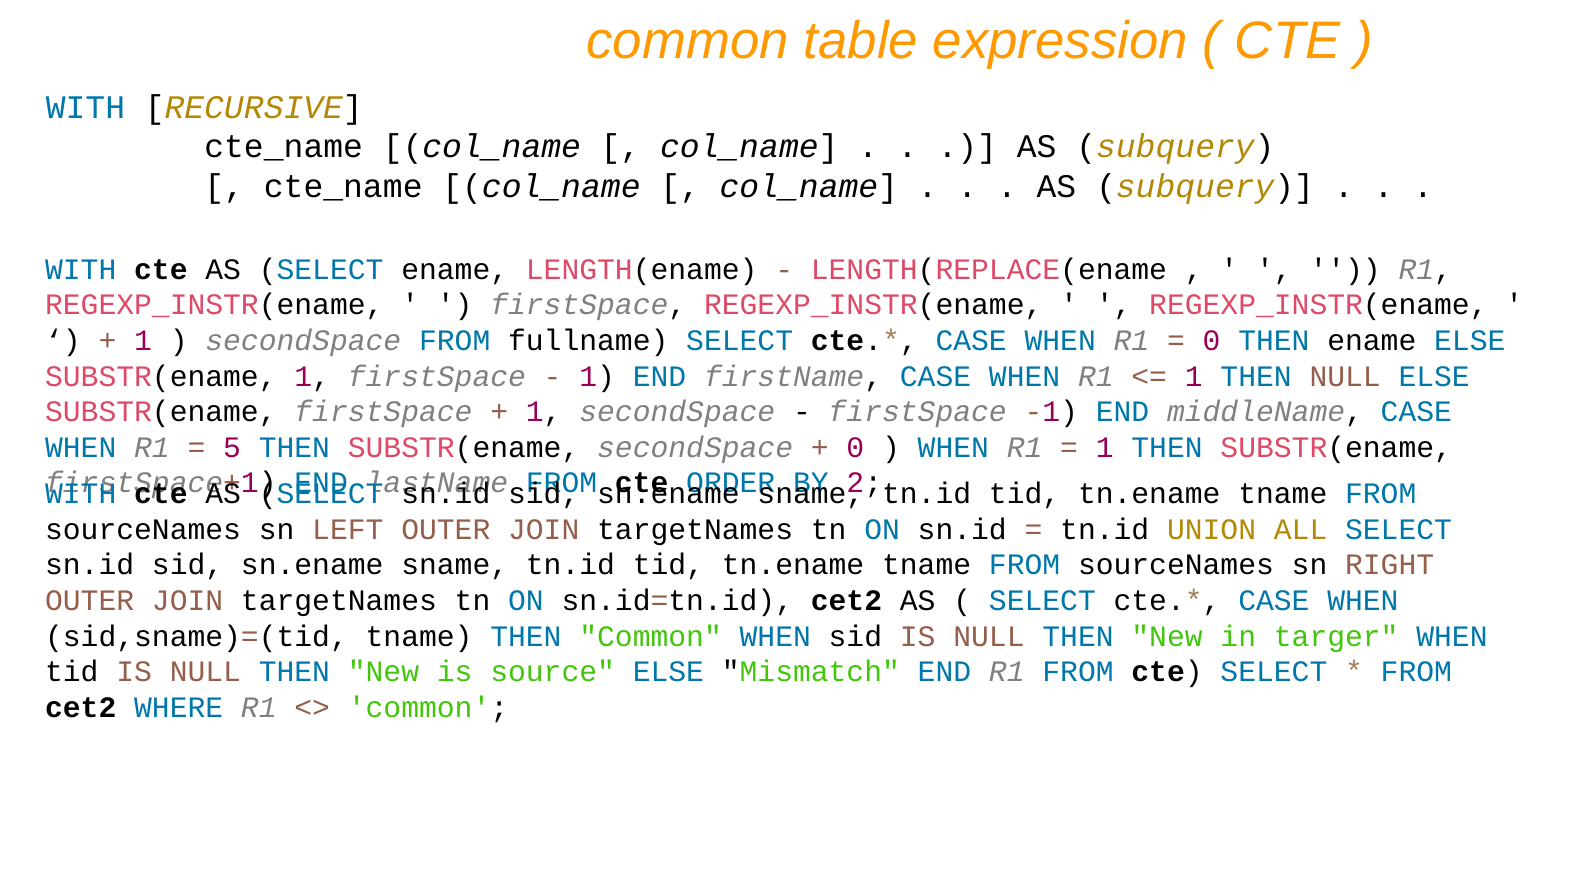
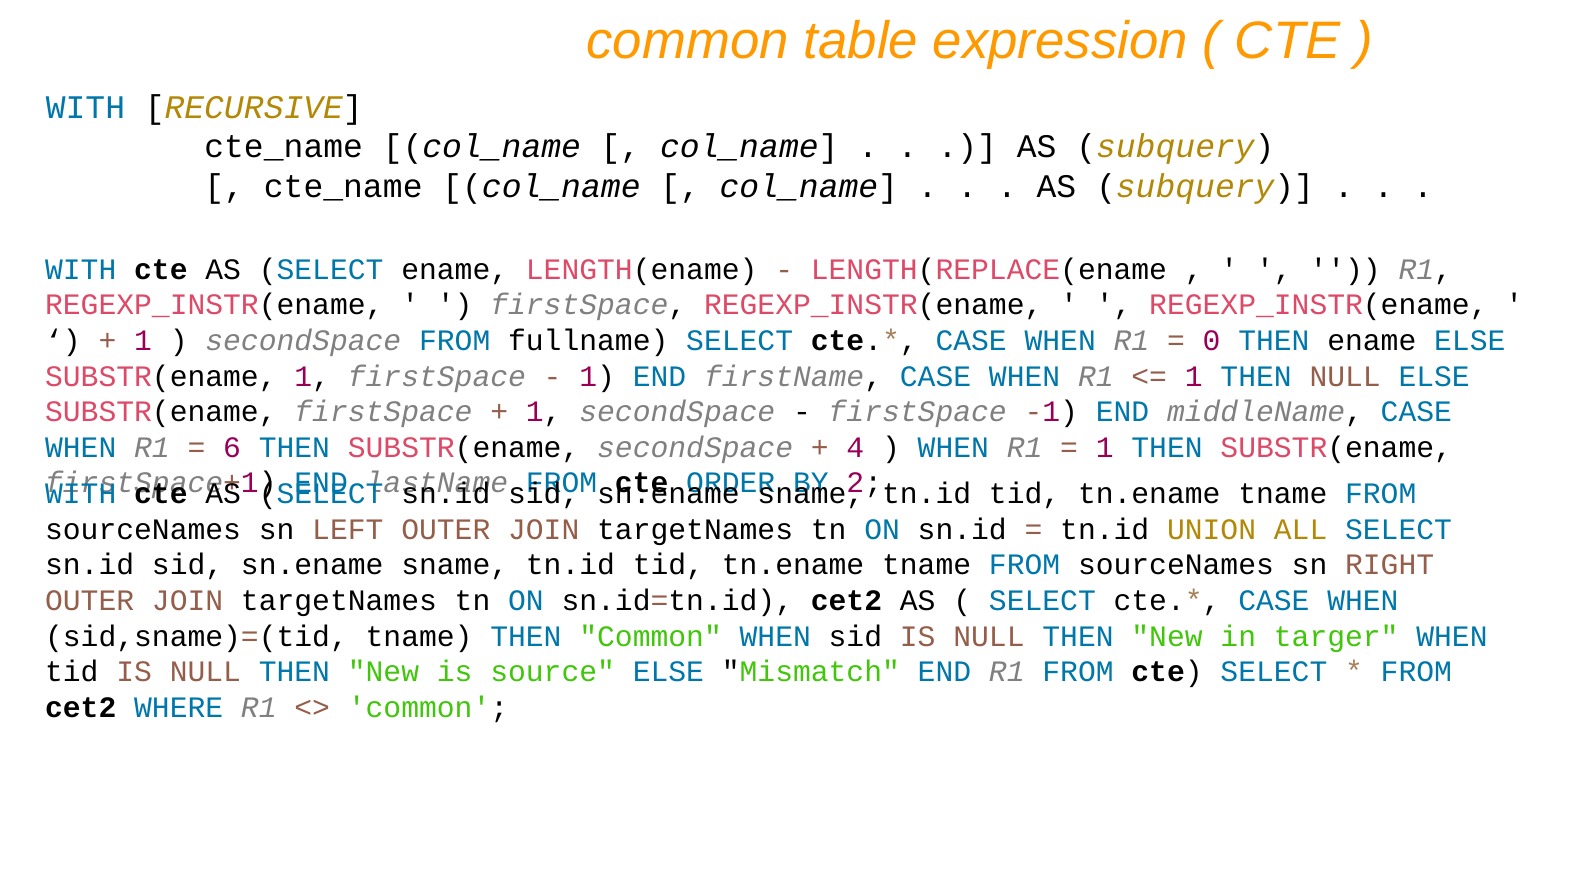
5: 5 -> 6 (232, 448)
0: 0 -> 4 (855, 448)
